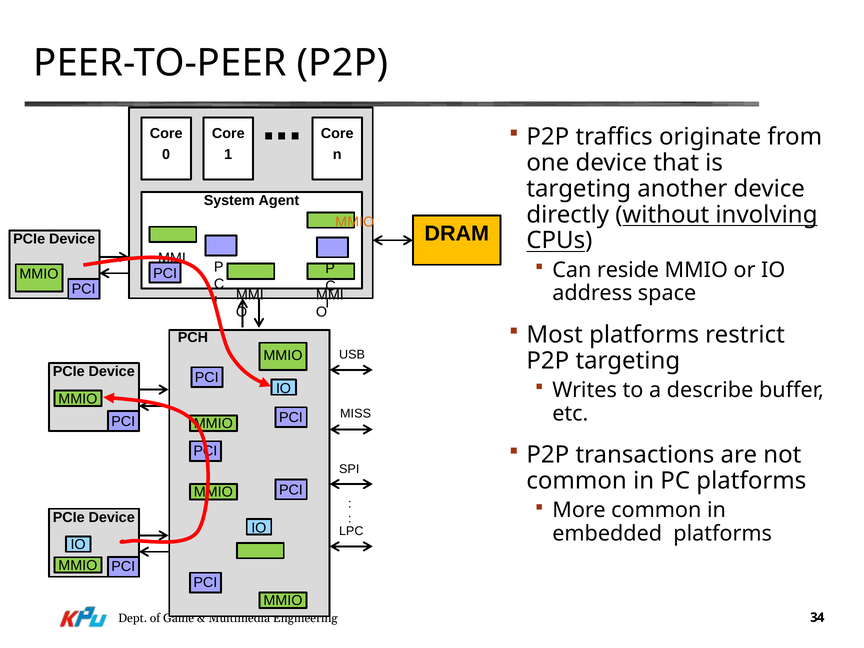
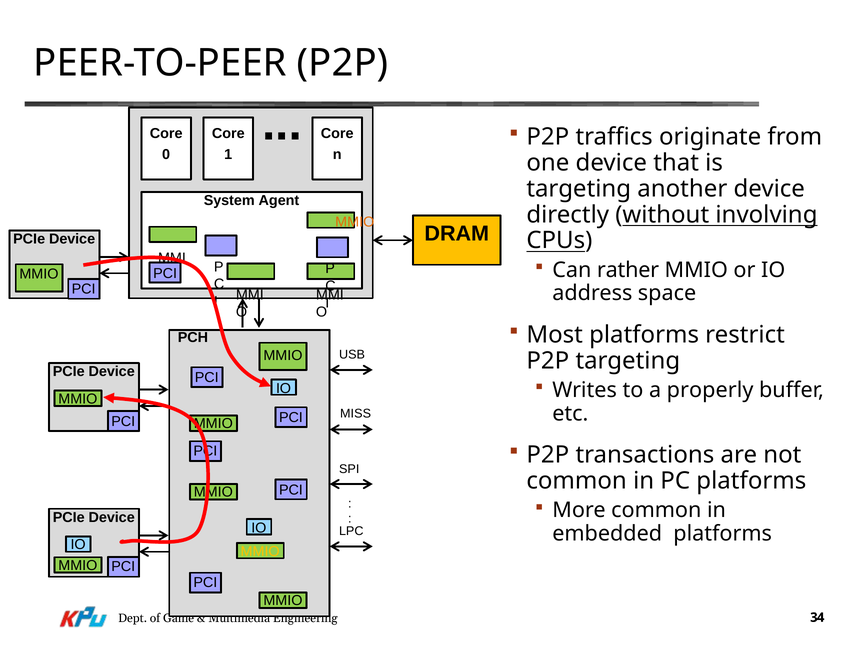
reside: reside -> rather (628, 270)
describe: describe -> properly (710, 390)
MMIO colour: light green -> yellow (260, 552)
